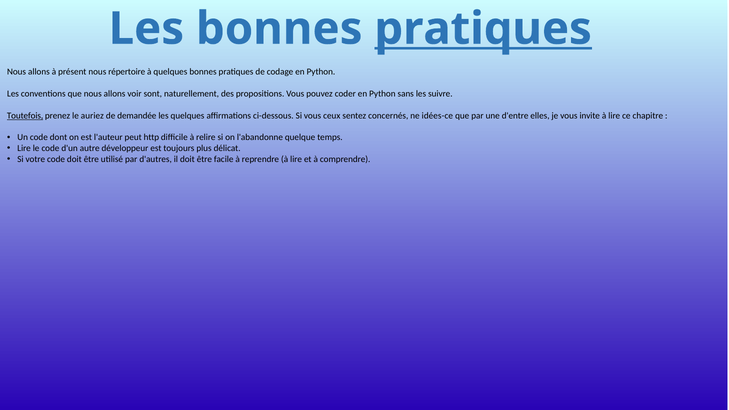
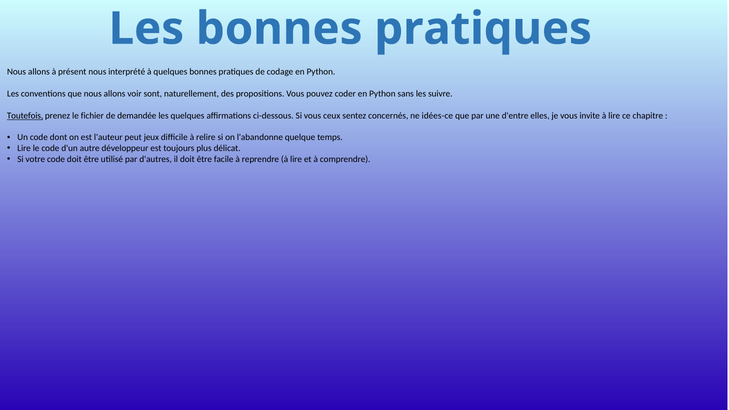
pratiques underline: present -> none (483, 29)
répertoire: répertoire -> interprété (127, 72)
auriez: auriez -> fichier (92, 116)
http: http -> jeux (151, 138)
